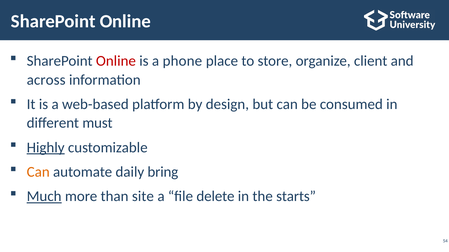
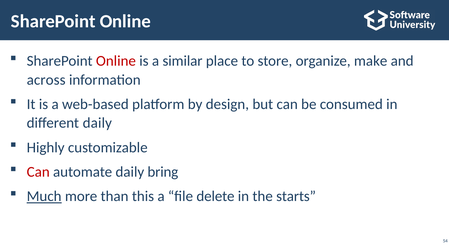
phone: phone -> similar (183, 61)
client: client -> make (371, 61)
different must: must -> daily (97, 123)
Highly underline: present -> none (46, 148)
Can colour: orange -> red (38, 172)
site: site -> this (143, 197)
